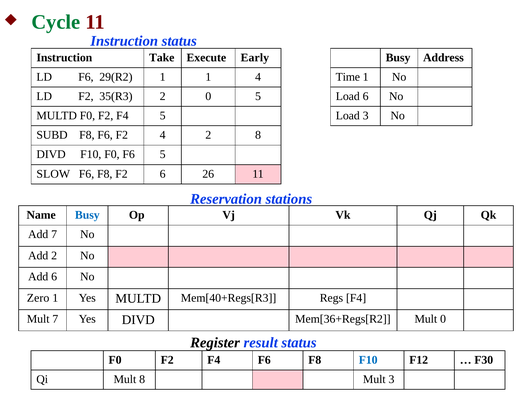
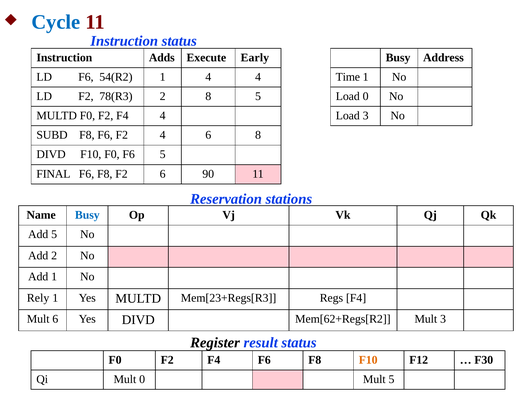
Cycle colour: green -> blue (56, 22)
Take: Take -> Adds (162, 58)
29(R2: 29(R2 -> 54(R2 (116, 77)
1 1: 1 -> 4 (208, 77)
35(R3: 35(R3 -> 78(R3 (116, 96)
2 0: 0 -> 8 (208, 96)
Load 6: 6 -> 0 (366, 96)
F4 5: 5 -> 4 (163, 116)
4 2: 2 -> 6 (208, 135)
SLOW: SLOW -> FINAL (53, 174)
26: 26 -> 90 (208, 174)
Add 7: 7 -> 5 (54, 234)
Add 6: 6 -> 1 (54, 277)
Zero: Zero -> Rely (38, 298)
Mem[40+Regs[R3: Mem[40+Regs[R3 -> Mem[23+Regs[R3 (229, 298)
Mult 7: 7 -> 6 (55, 319)
Mem[36+Regs[R2: Mem[36+Regs[R2 -> Mem[62+Regs[R2 (343, 319)
Mult 0: 0 -> 3 (443, 319)
F10 colour: blue -> orange (368, 360)
Mult 8: 8 -> 0 (142, 379)
Mult 3: 3 -> 5 (391, 379)
